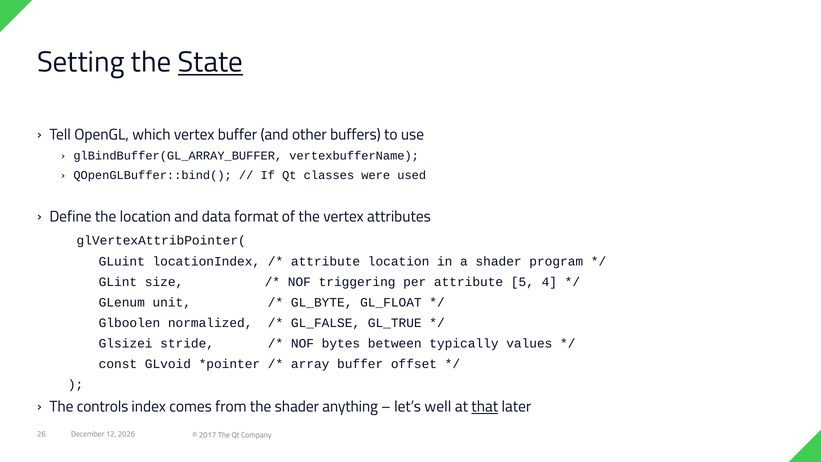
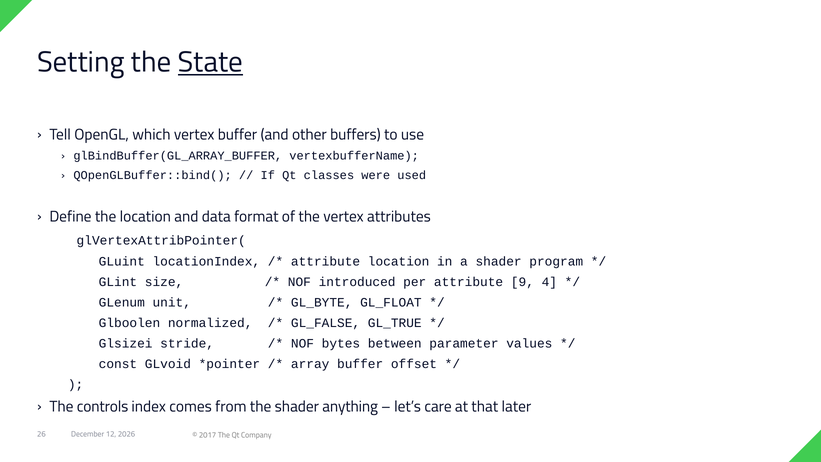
triggering: triggering -> introduced (357, 282)
5: 5 -> 9 (522, 282)
typically: typically -> parameter (464, 343)
well: well -> care (438, 407)
that underline: present -> none (485, 407)
